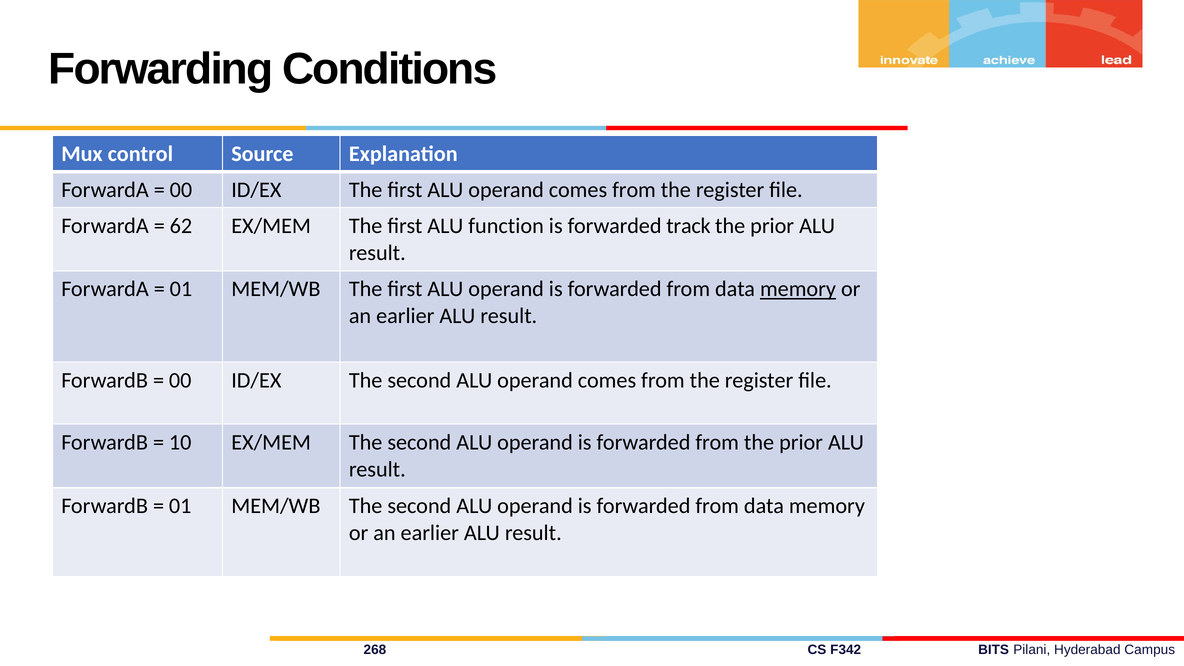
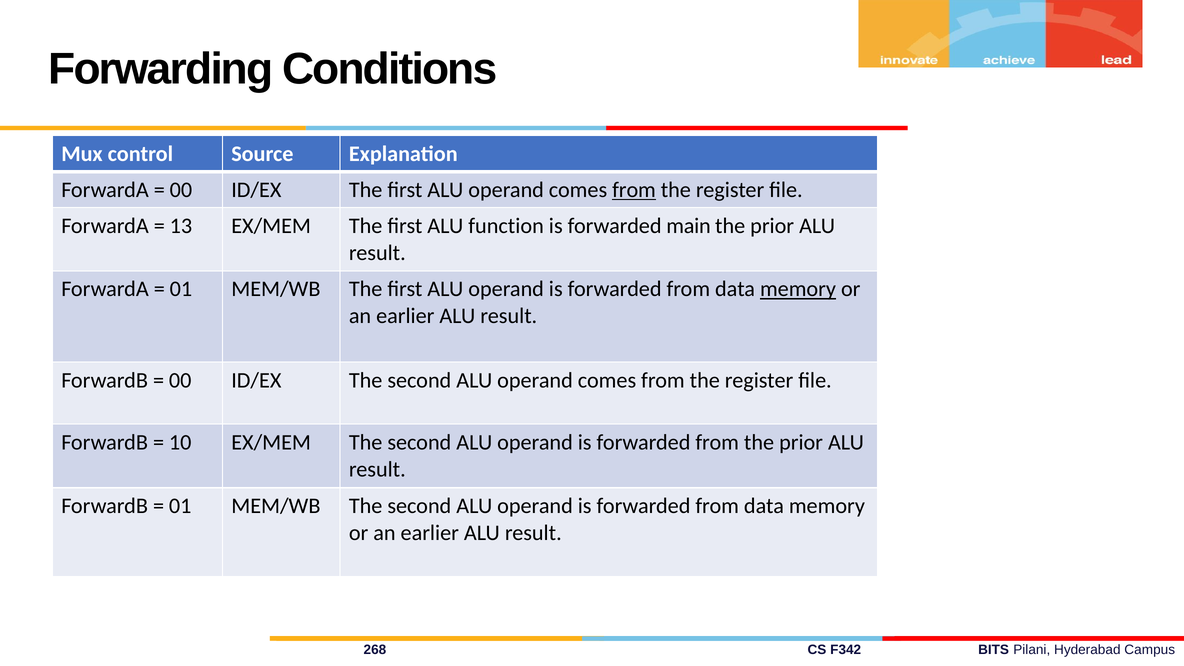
from underline: none -> present (634, 190)
62: 62 -> 13 (181, 226)
track: track -> main (688, 226)
